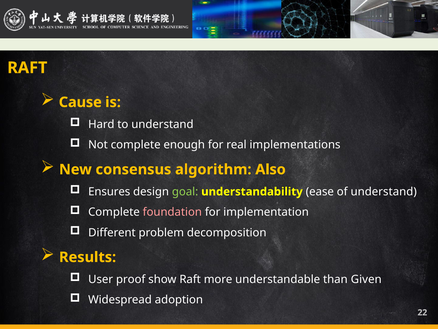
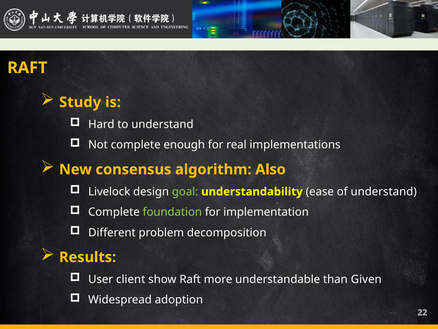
Cause: Cause -> Study (80, 102)
Ensures: Ensures -> Livelock (109, 191)
foundation colour: pink -> light green (172, 212)
proof: proof -> client (131, 279)
